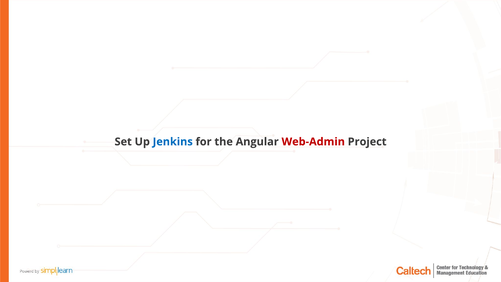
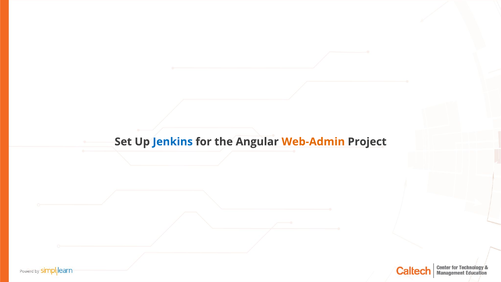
Web-Admin colour: red -> orange (313, 142)
